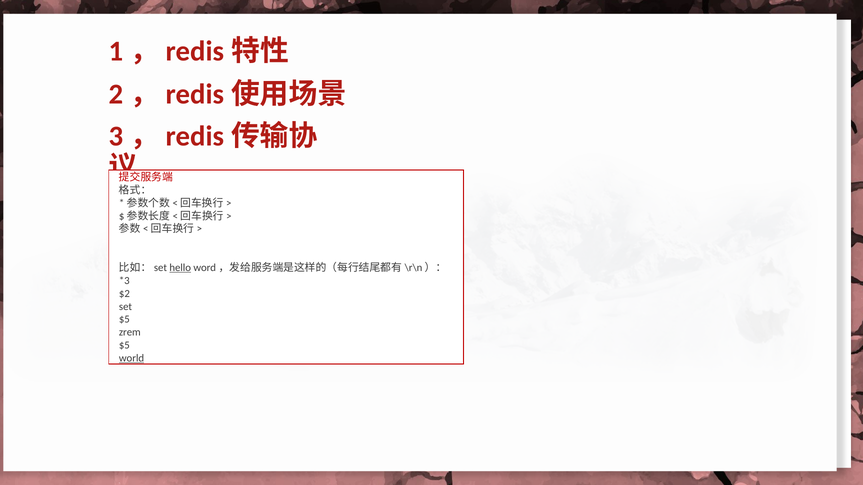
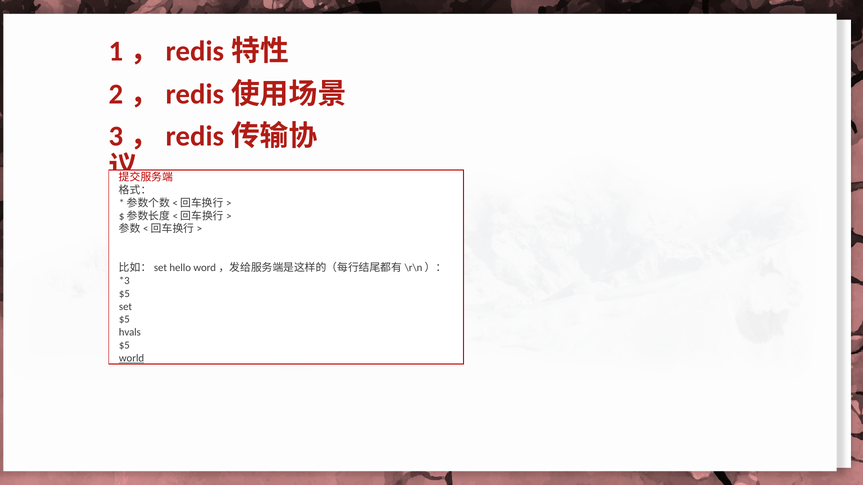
hello underline: present -> none (180, 268)
$2: $2 -> $5 (124, 294)
zrem: zrem -> hvals (130, 333)
